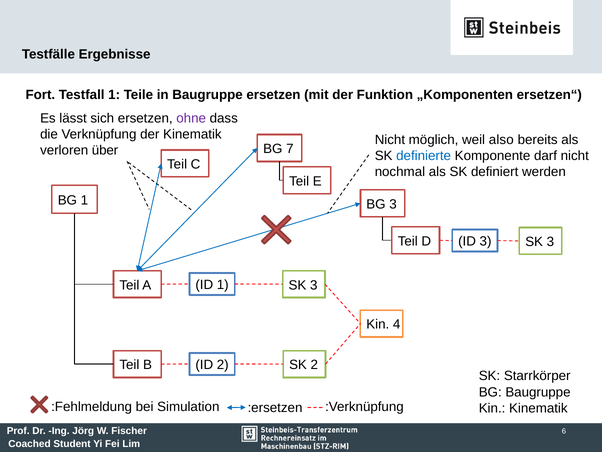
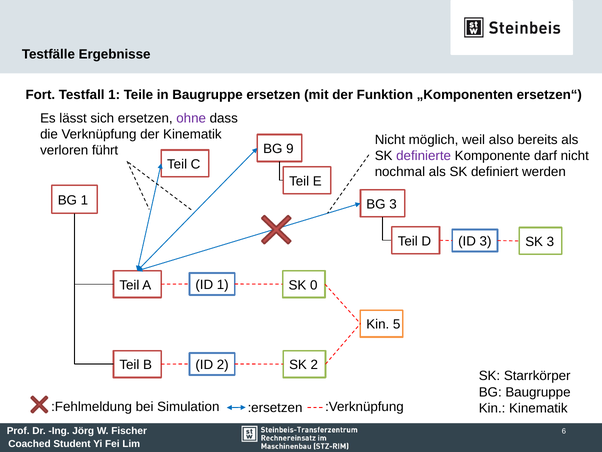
7: 7 -> 9 (290, 149)
über: über -> führt (105, 150)
definierte colour: blue -> purple (424, 156)
3: 3 -> 0 (314, 285)
4: 4 -> 5 (397, 324)
